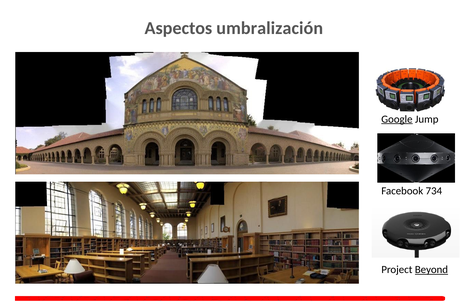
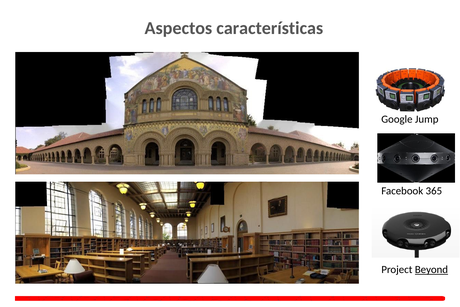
umbralización: umbralización -> características (270, 28)
Google underline: present -> none (397, 119)
734: 734 -> 365 (434, 191)
